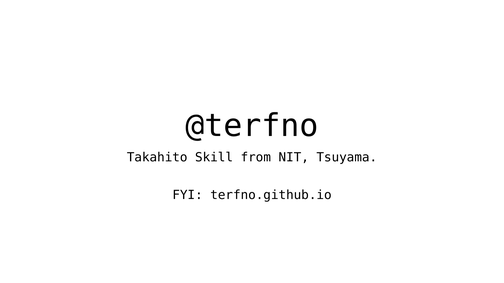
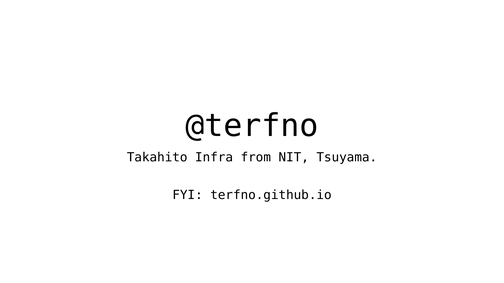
Skill: Skill -> Infra (214, 158)
